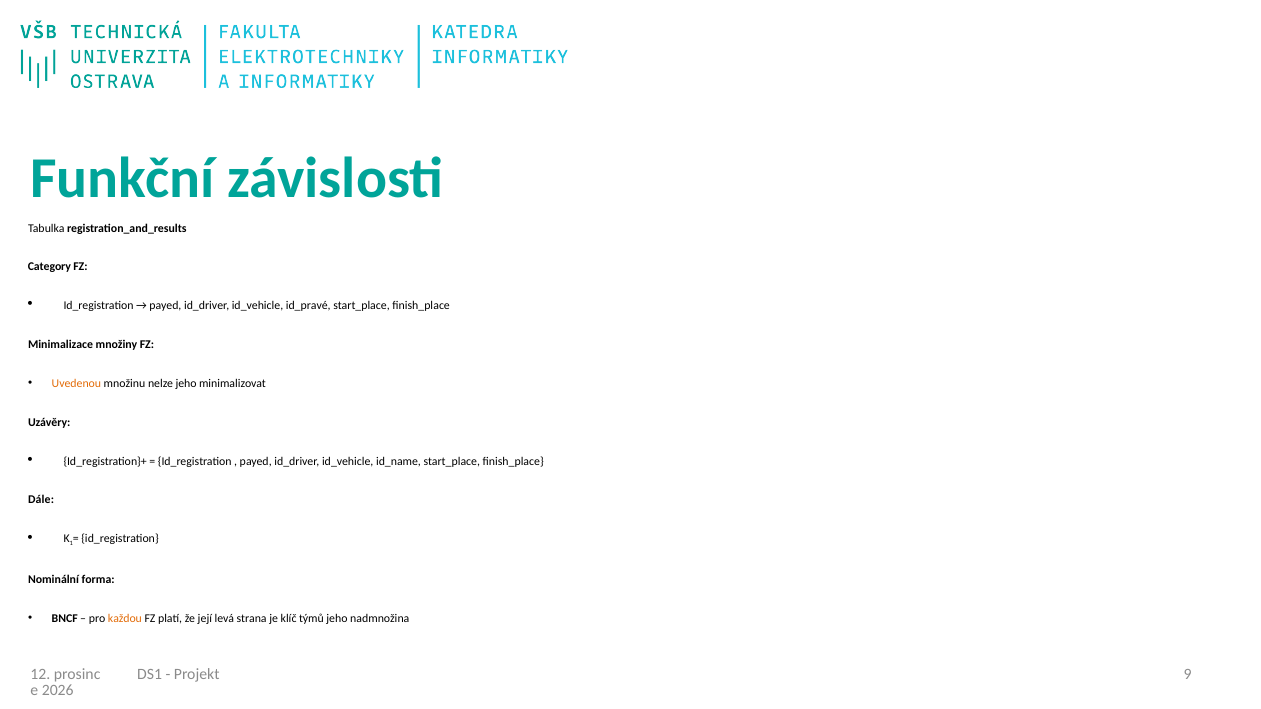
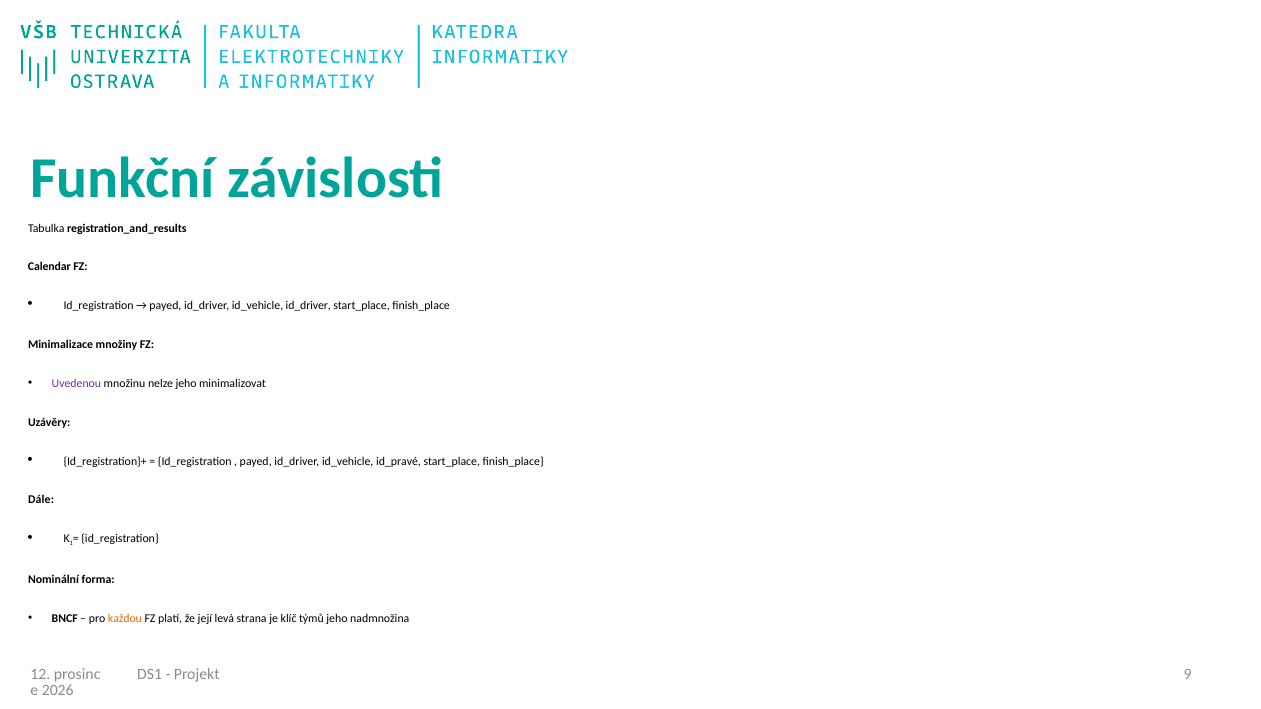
Category: Category -> Calendar (49, 267)
id_vehicle id_pravé: id_pravé -> id_driver (308, 306)
Uvedenou colour: orange -> purple (76, 384)
id_name: id_name -> id_pravé (399, 461)
